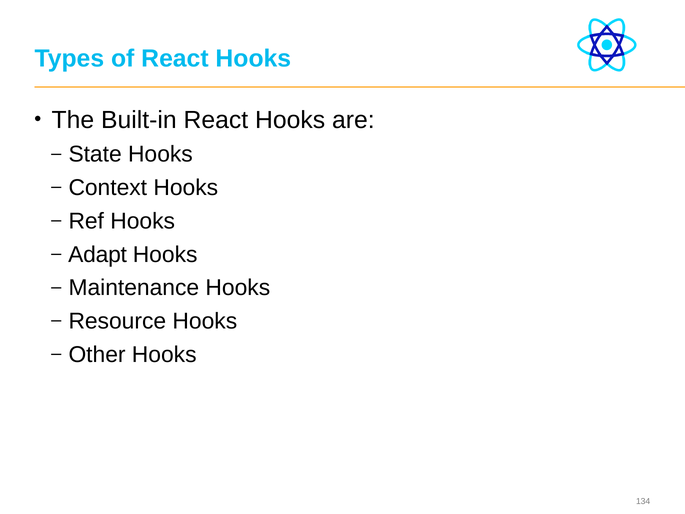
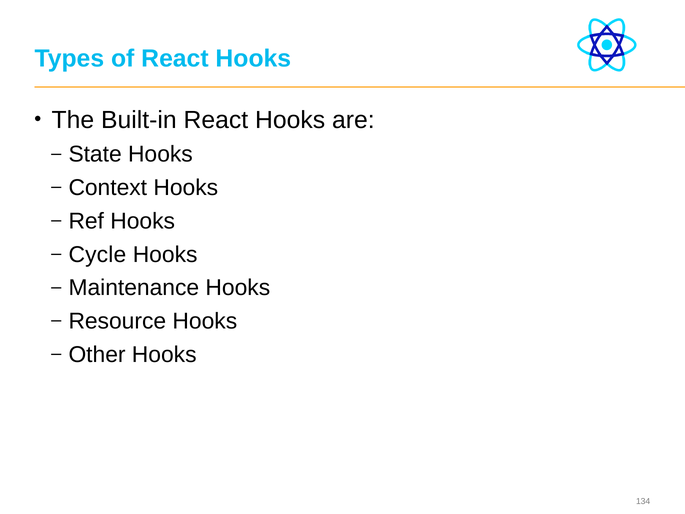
Adapt: Adapt -> Cycle (97, 254)
